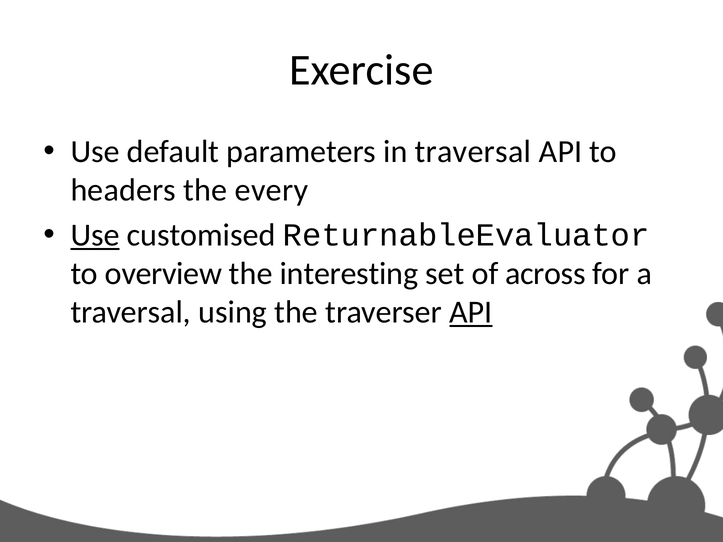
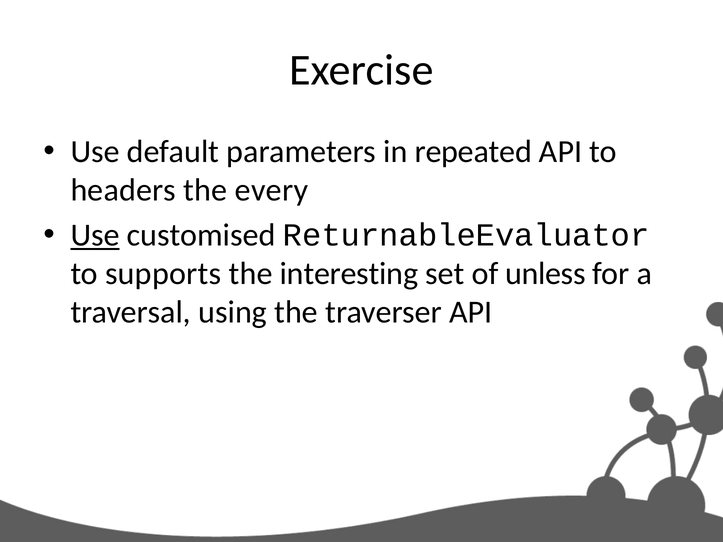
in traversal: traversal -> repeated (473, 152)
overview: overview -> supports (163, 274)
across: across -> unless (545, 274)
API underline: present -> none (471, 312)
